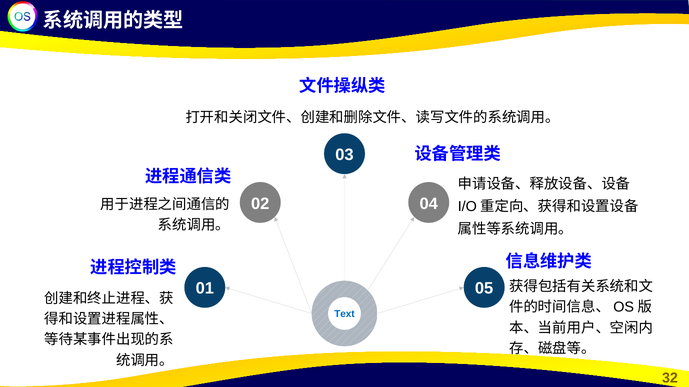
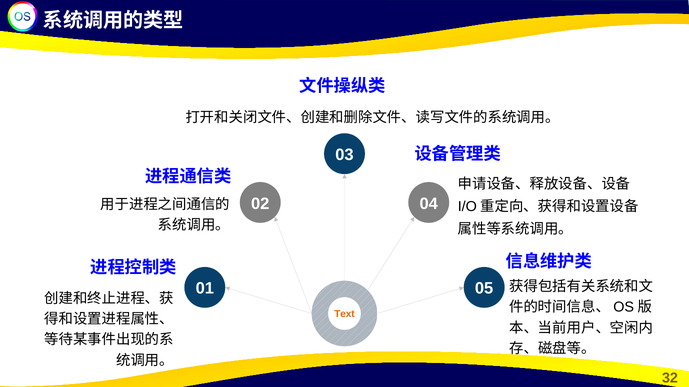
Text colour: blue -> orange (345, 315)
